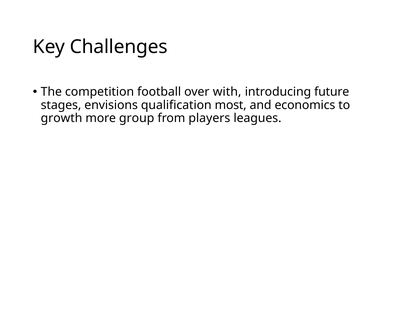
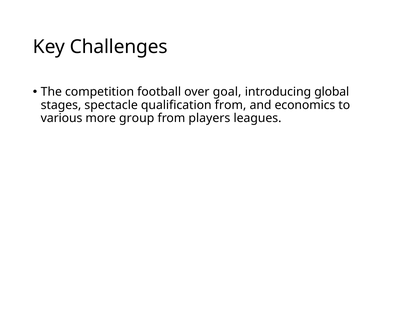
with: with -> goal (227, 92)
future: future -> global (332, 92)
envisions: envisions -> spectacle (111, 105)
qualification most: most -> from (231, 105)
growth: growth -> various (62, 118)
